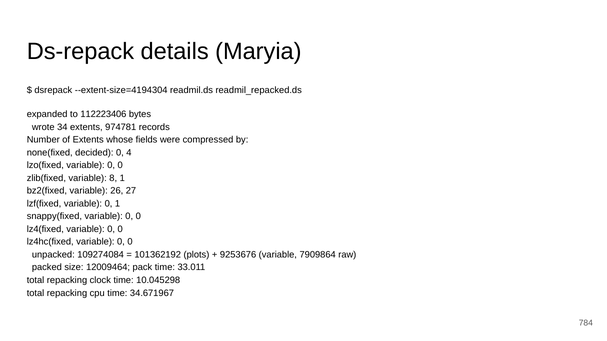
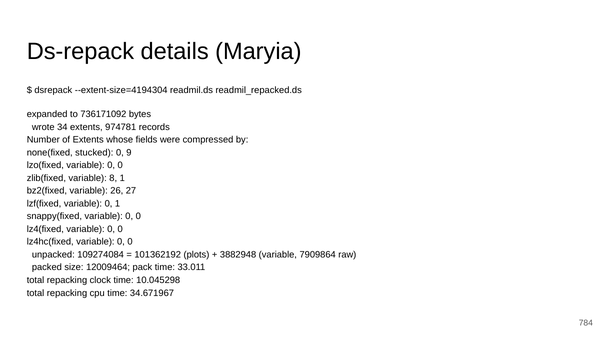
112223406: 112223406 -> 736171092 (103, 114)
decided: decided -> stucked (94, 153)
4: 4 -> 9 (129, 153)
9253676: 9253676 -> 3882948 (238, 255)
